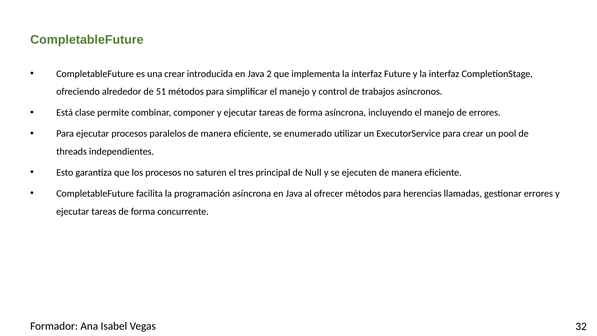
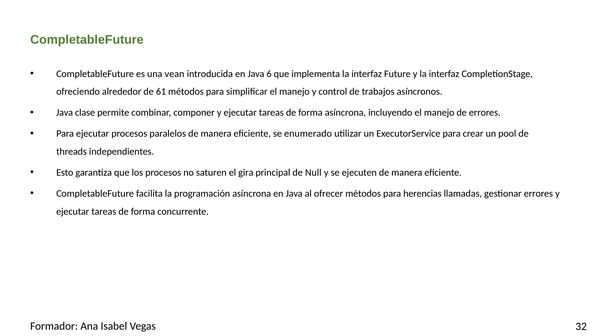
una crear: crear -> vean (175, 74)
2: 2 -> 6 (269, 74)
51: 51 -> 61 (161, 92)
Está: Está -> Java (65, 113)
tres: tres -> gira (246, 172)
